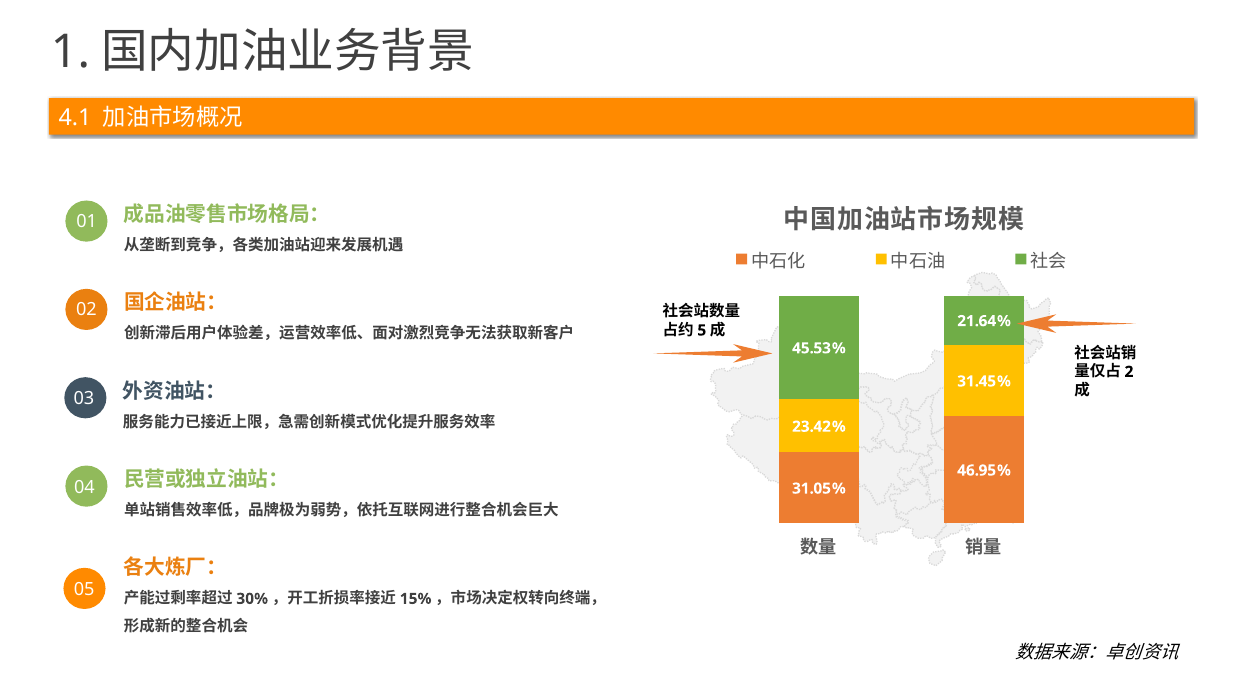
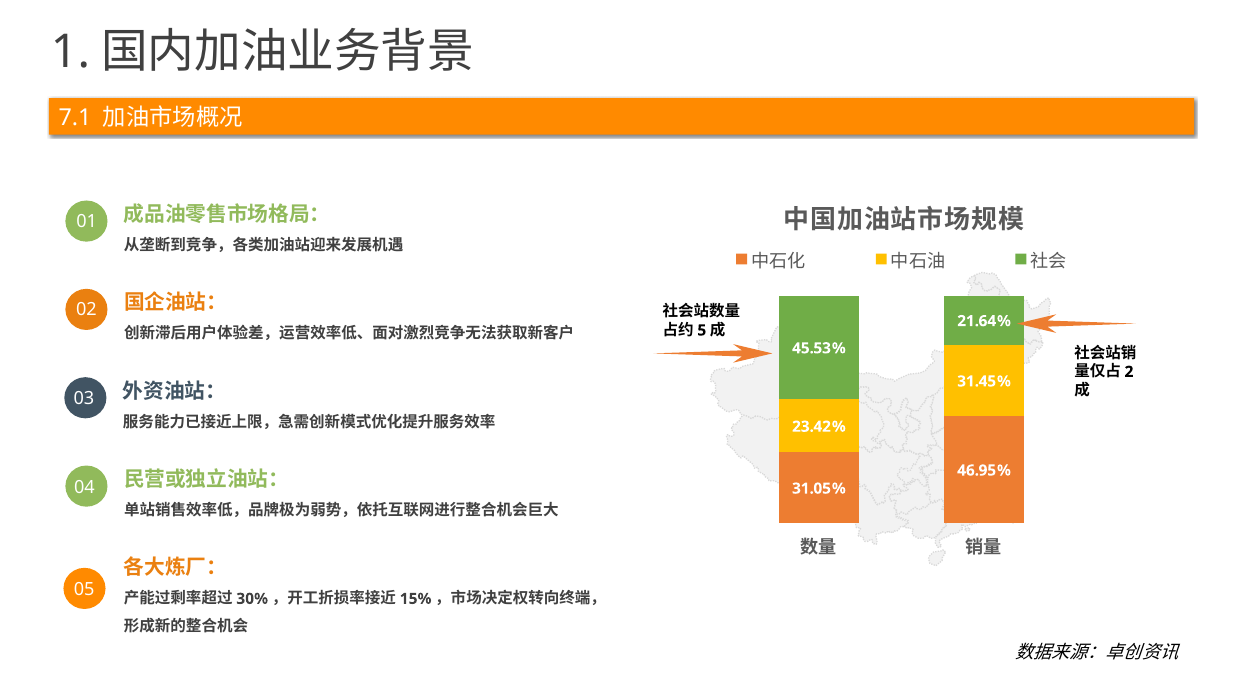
4.1: 4.1 -> 7.1 (75, 118)
